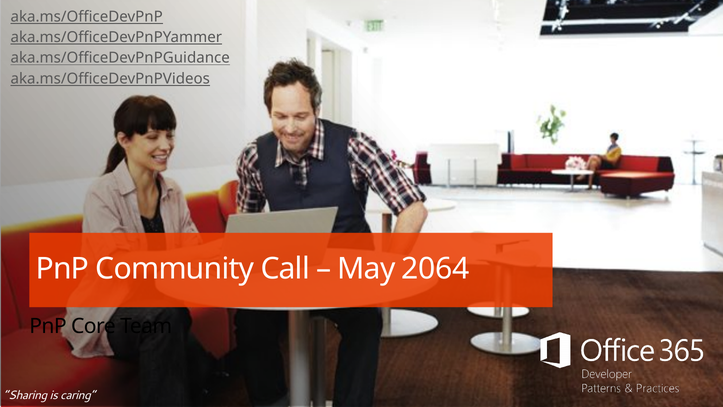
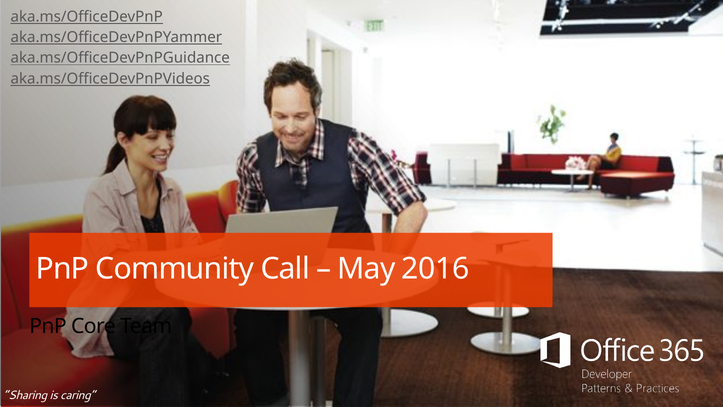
2064: 2064 -> 2016 (435, 269)
